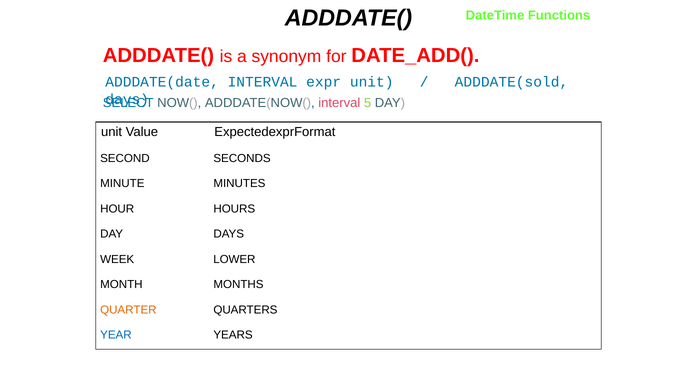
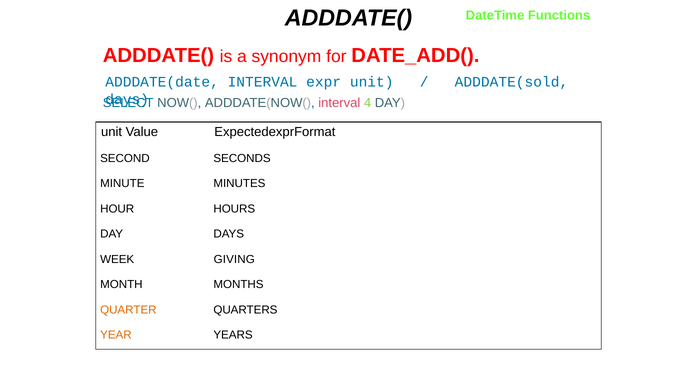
5: 5 -> 4 (368, 103)
LOWER: LOWER -> GIVING (234, 259)
YEAR colour: blue -> orange (116, 335)
